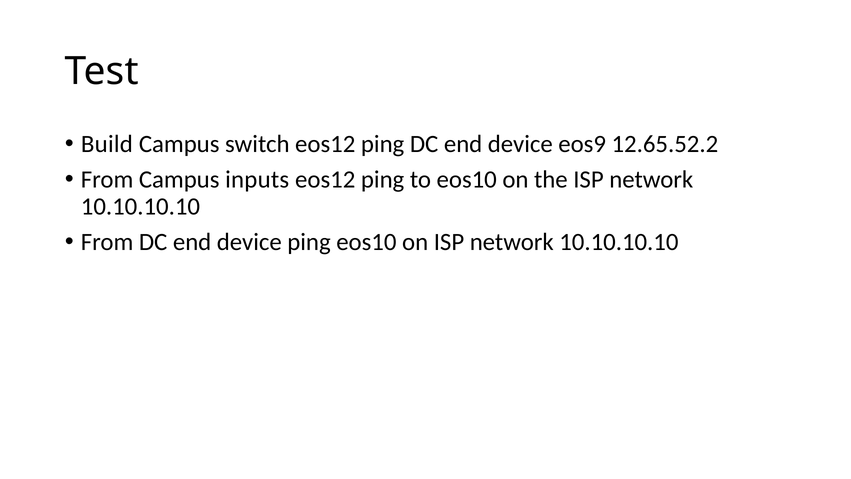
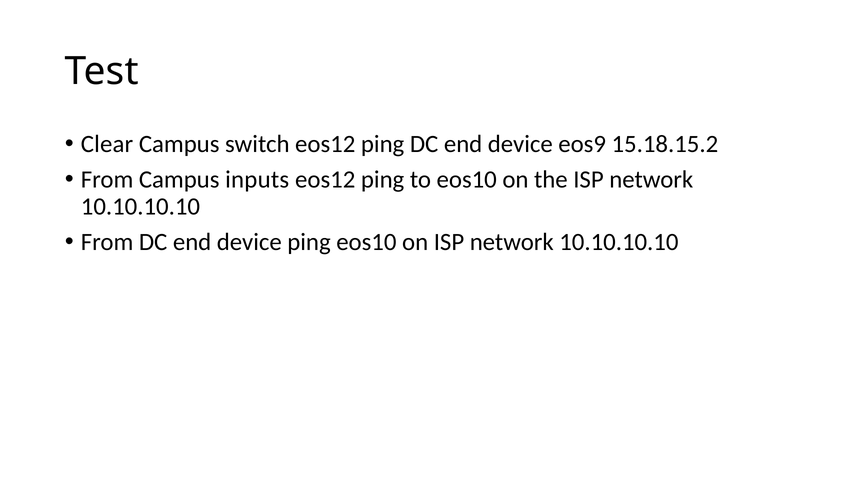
Build: Build -> Clear (107, 144)
12.65.52.2: 12.65.52.2 -> 15.18.15.2 (665, 144)
